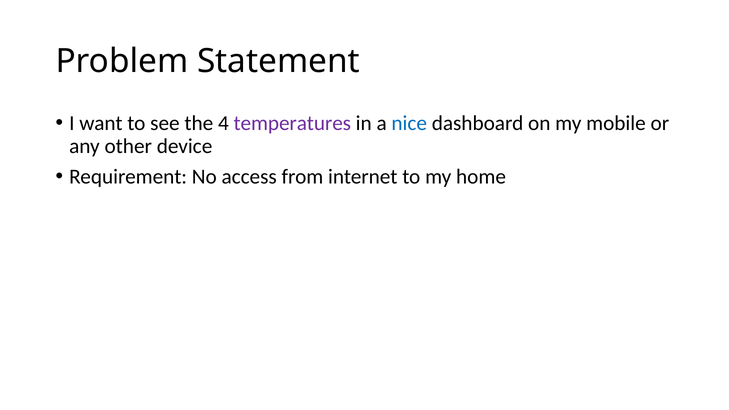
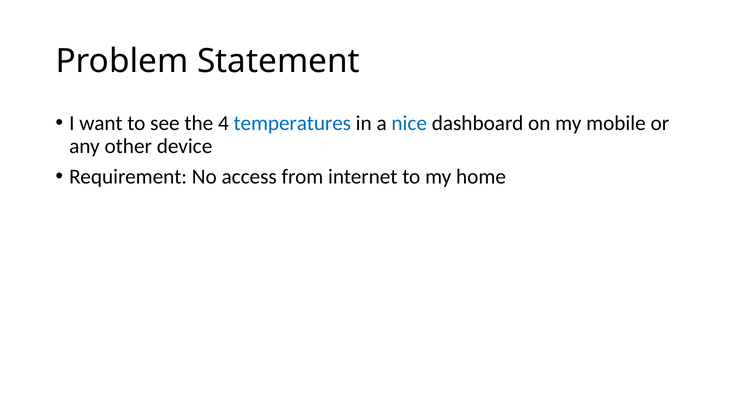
temperatures colour: purple -> blue (292, 123)
